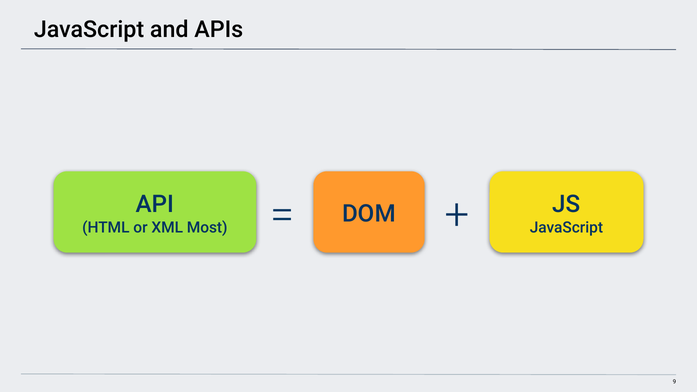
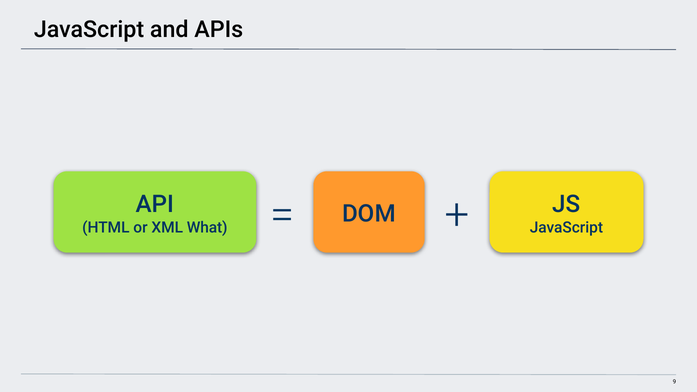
Most: Most -> What (207, 228)
